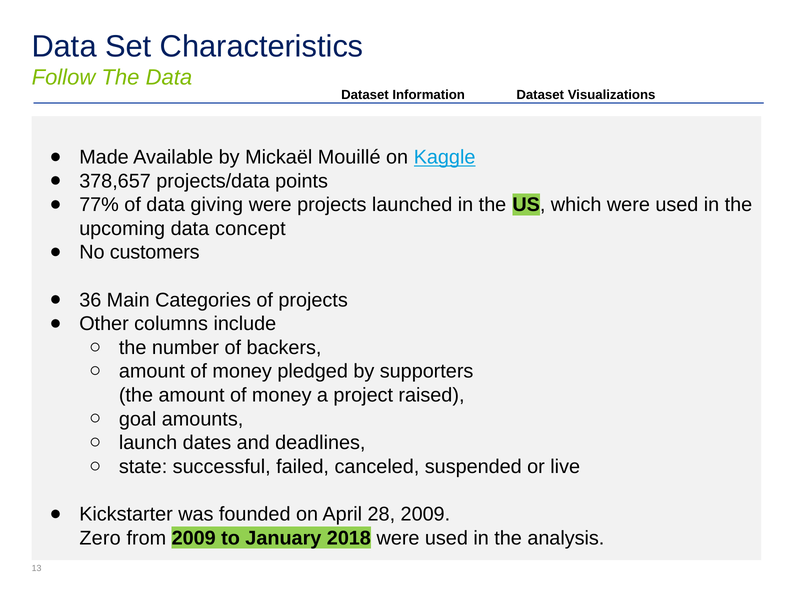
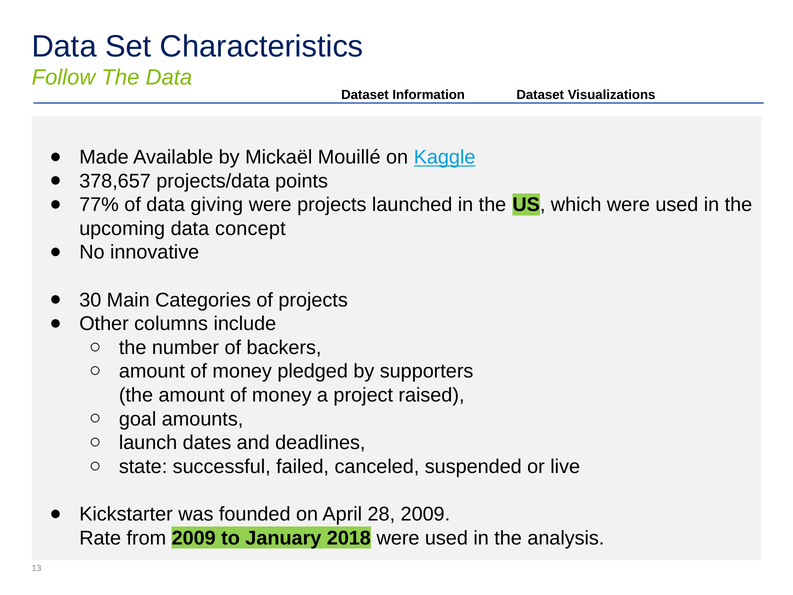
customers: customers -> innovative (155, 252)
36: 36 -> 30 (90, 300)
Zero: Zero -> Rate (100, 538)
